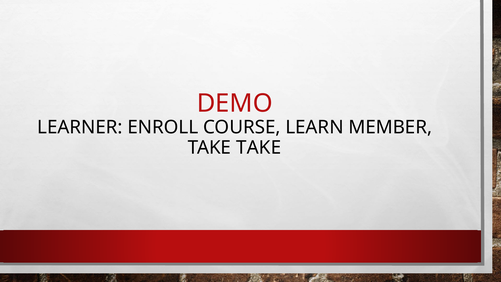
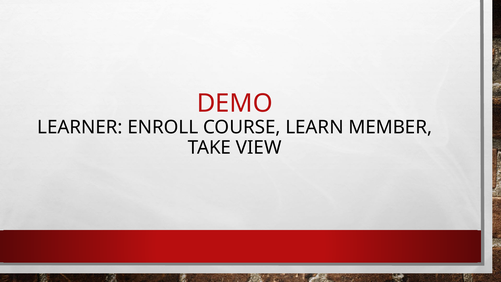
TAKE TAKE: TAKE -> VIEW (259, 148)
